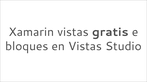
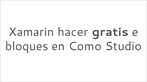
Xamarin vistas: vistas -> hacer (73, 32)
en Vistas: Vistas -> Como (85, 47)
